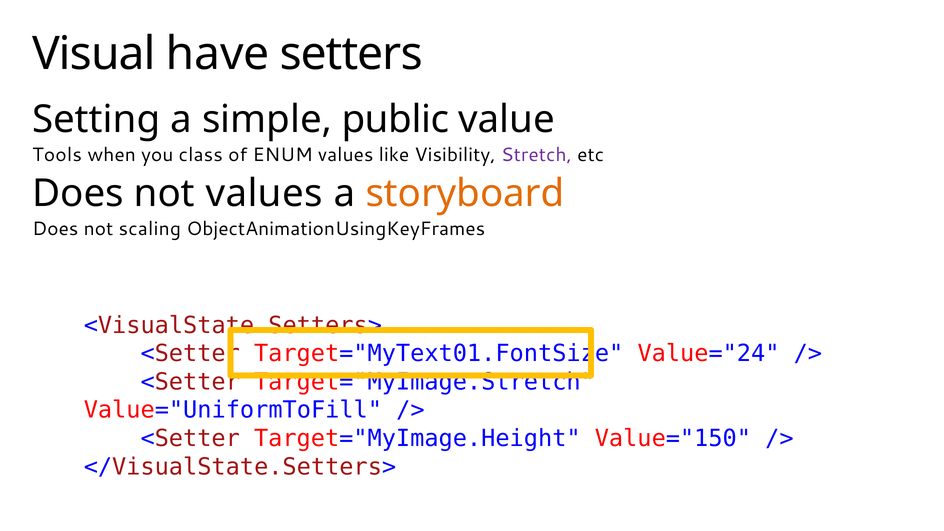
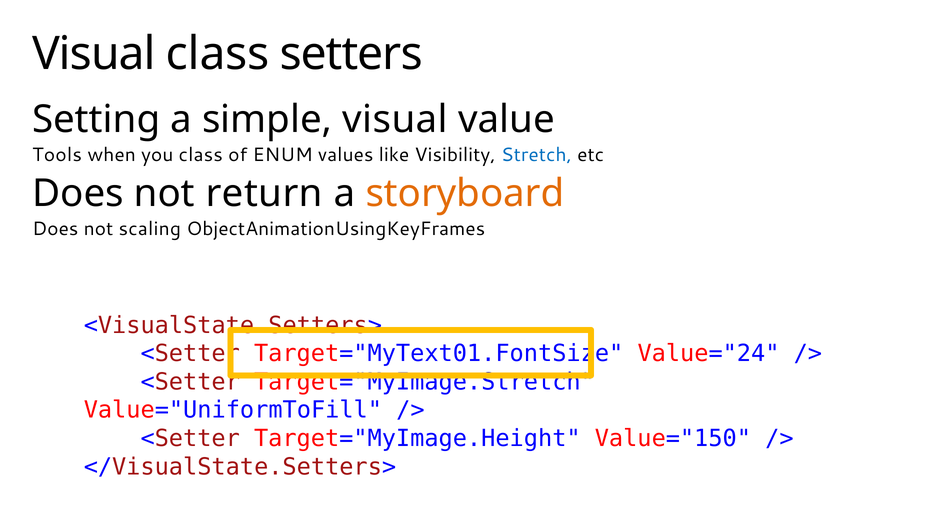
Visual have: have -> class (218, 54)
simple public: public -> visual (395, 120)
Stretch colour: purple -> blue (536, 155)
not values: values -> return (264, 194)
